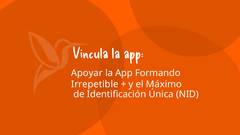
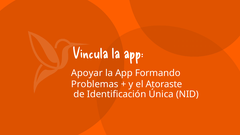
Irrepetible: Irrepetible -> Problemas (95, 84)
Máximo: Máximo -> Atoraste (164, 84)
